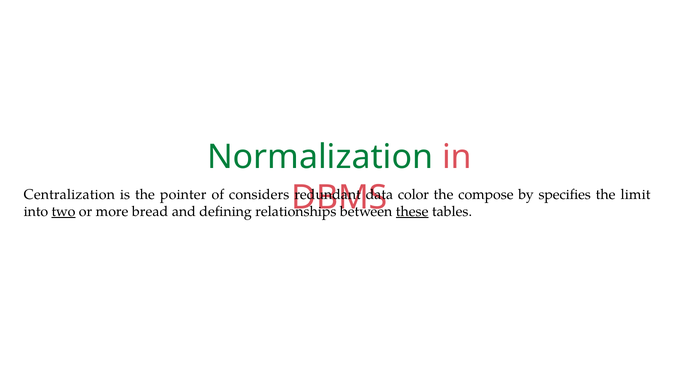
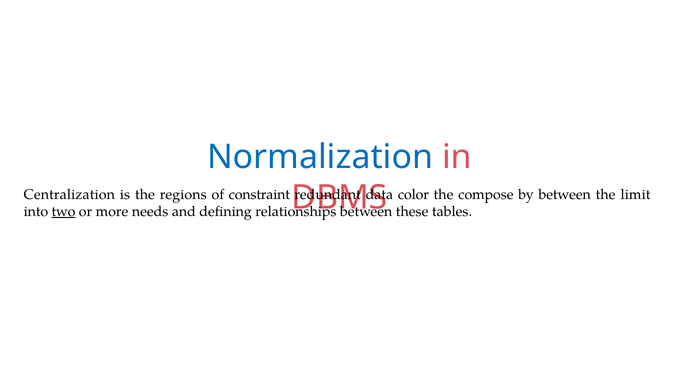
Normalization colour: green -> blue (320, 157)
pointer: pointer -> regions (183, 194)
considers: considers -> constraint (259, 194)
by specifies: specifies -> between (565, 194)
bread: bread -> needs (150, 211)
these underline: present -> none (412, 211)
